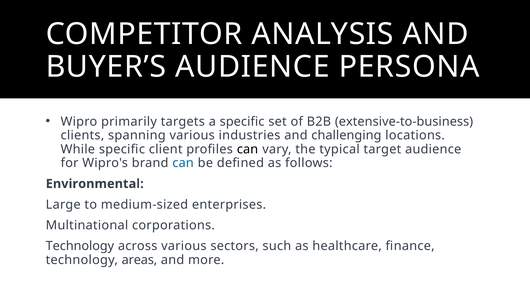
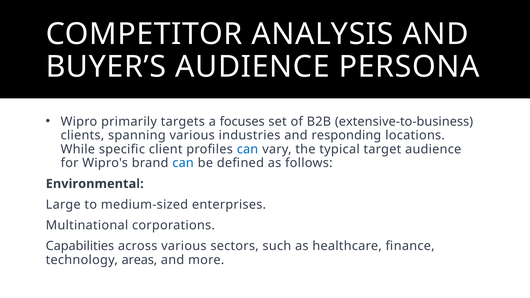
a specific: specific -> focuses (242, 122)
challenging: challenging -> responding (346, 135)
can colour: black -> blue (248, 149)
Technology: Technology -> Capabilities (80, 246)
